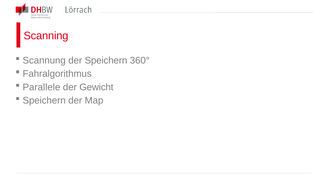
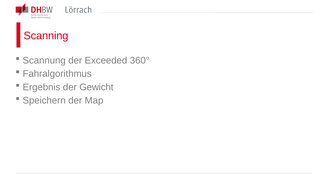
der Speichern: Speichern -> Exceeded (106, 61)
Parallele: Parallele -> Ergebnis (41, 87)
